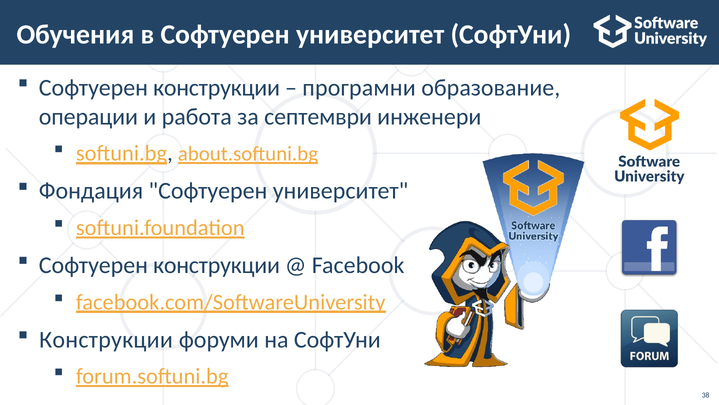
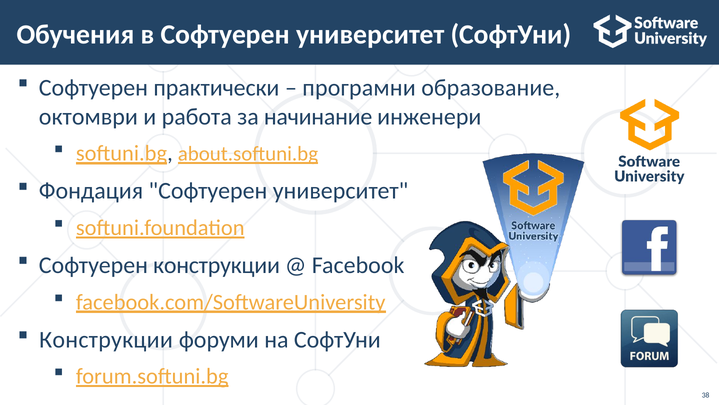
конструкции: конструкции -> практически (216, 88)
операции: операции -> октомври (88, 117)
септември: септември -> начинание (318, 117)
